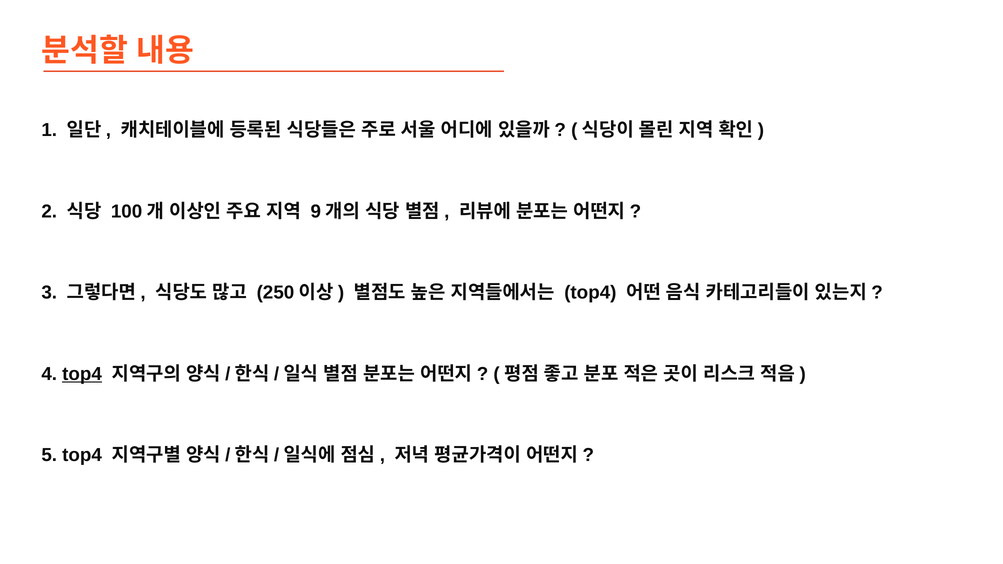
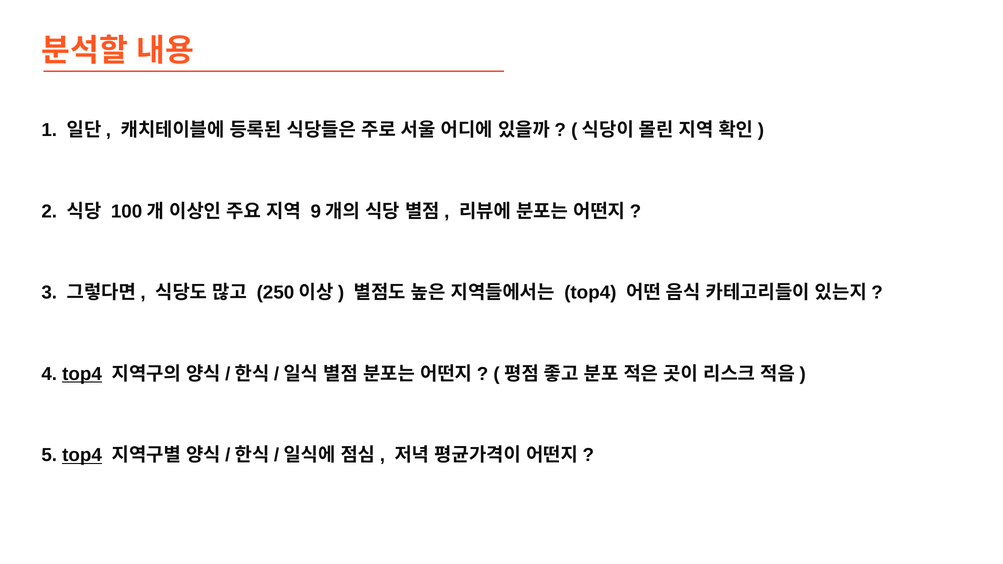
top4 underline: none -> present (82, 455)
